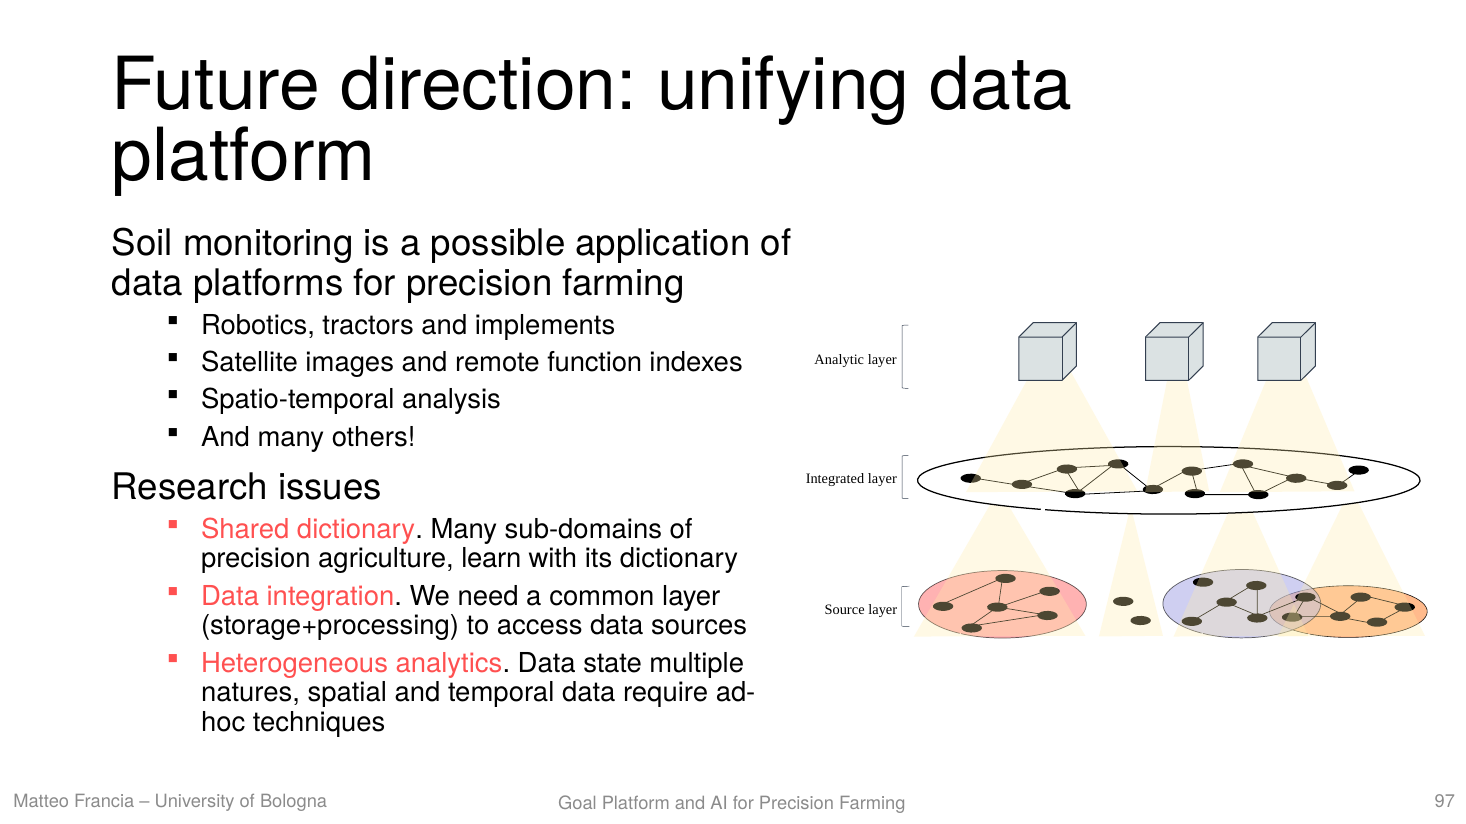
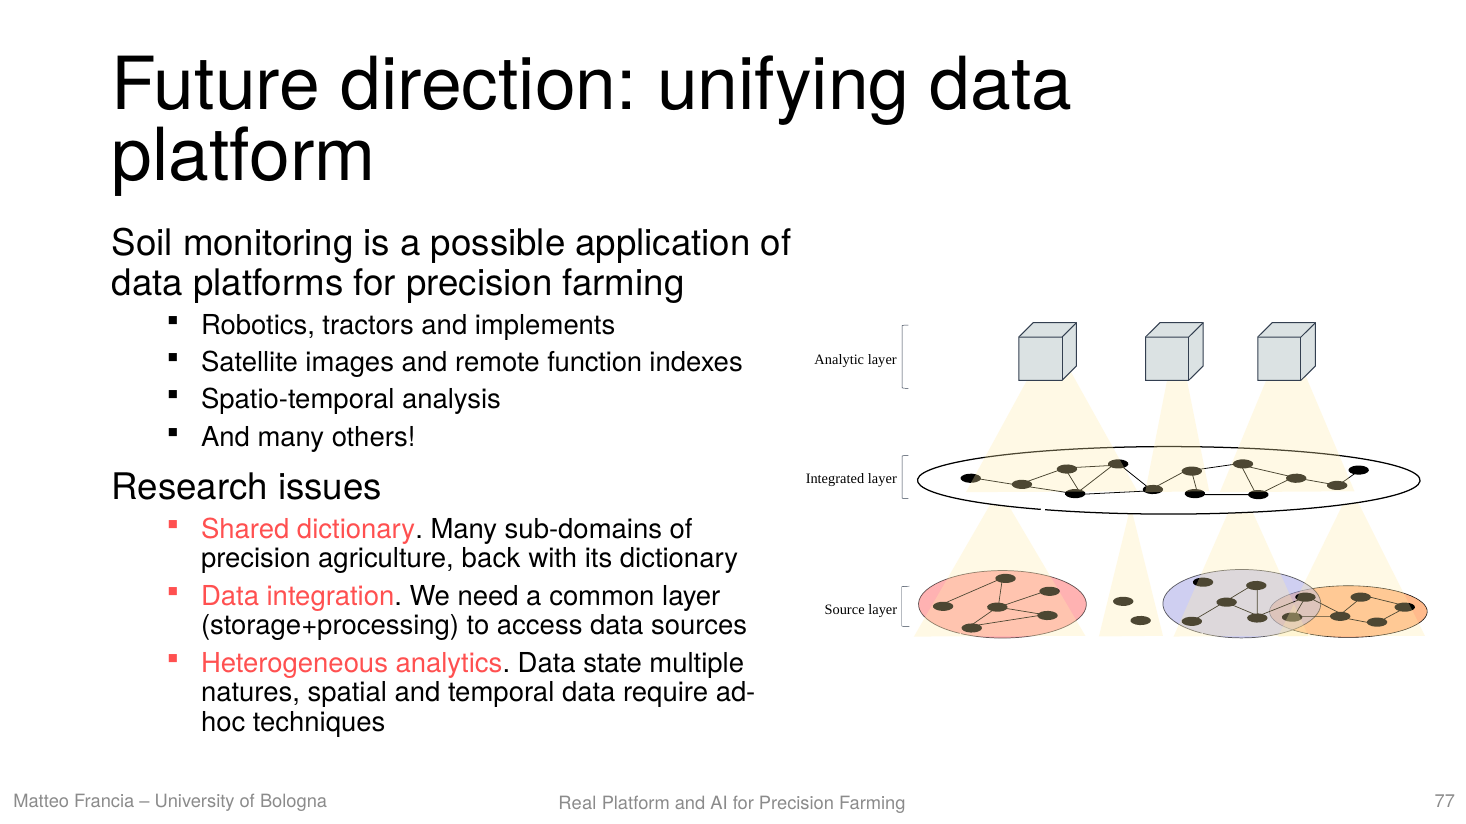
learn: learn -> back (491, 559)
97: 97 -> 77 (1445, 802)
Goal: Goal -> Real (577, 804)
